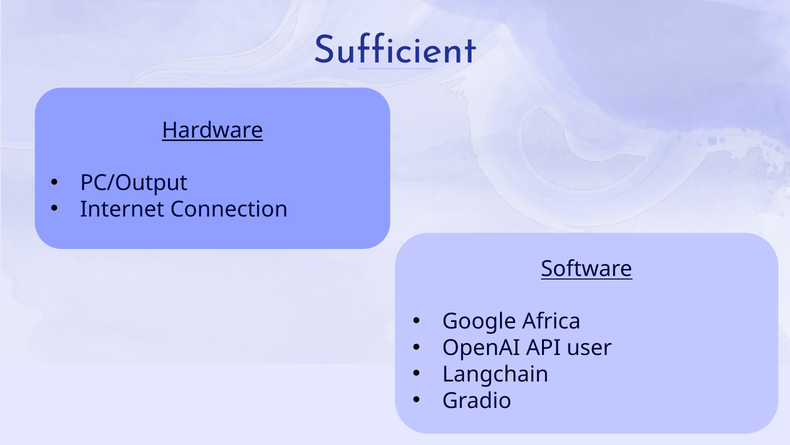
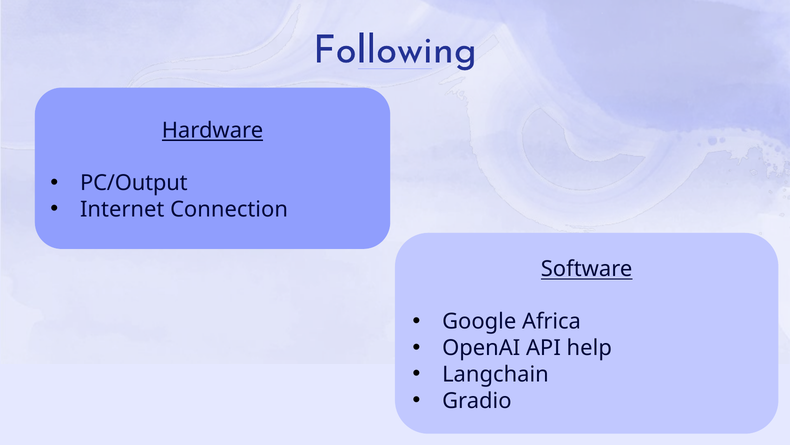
Sufficient: Sufficient -> Following (395, 50)
user: user -> help (589, 348)
